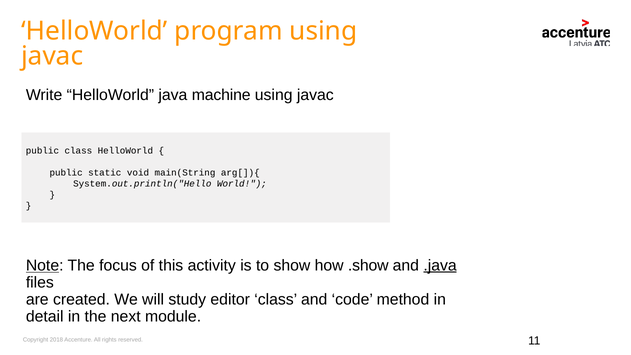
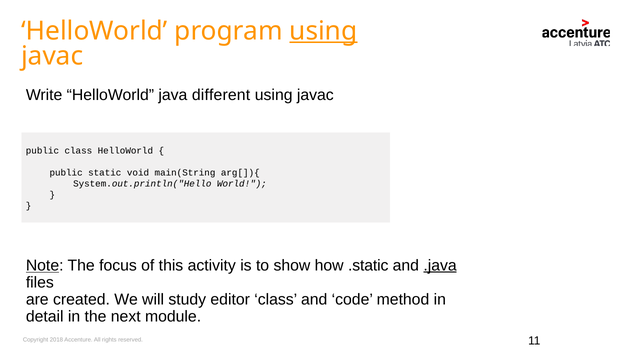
using underline: none -> present (323, 31)
machine: machine -> different (221, 95)
.show: .show -> .static (368, 265)
